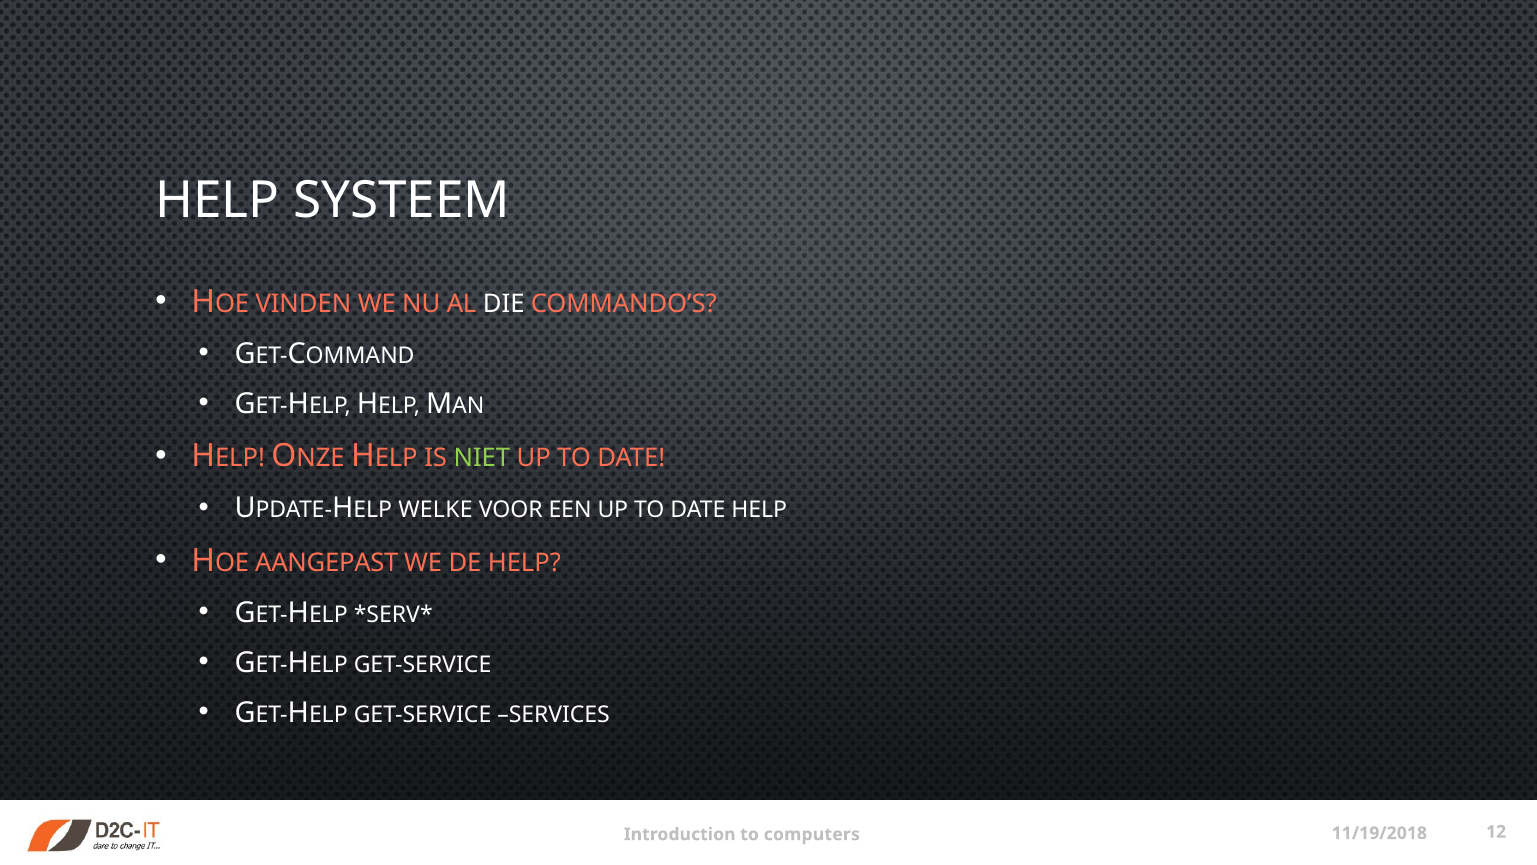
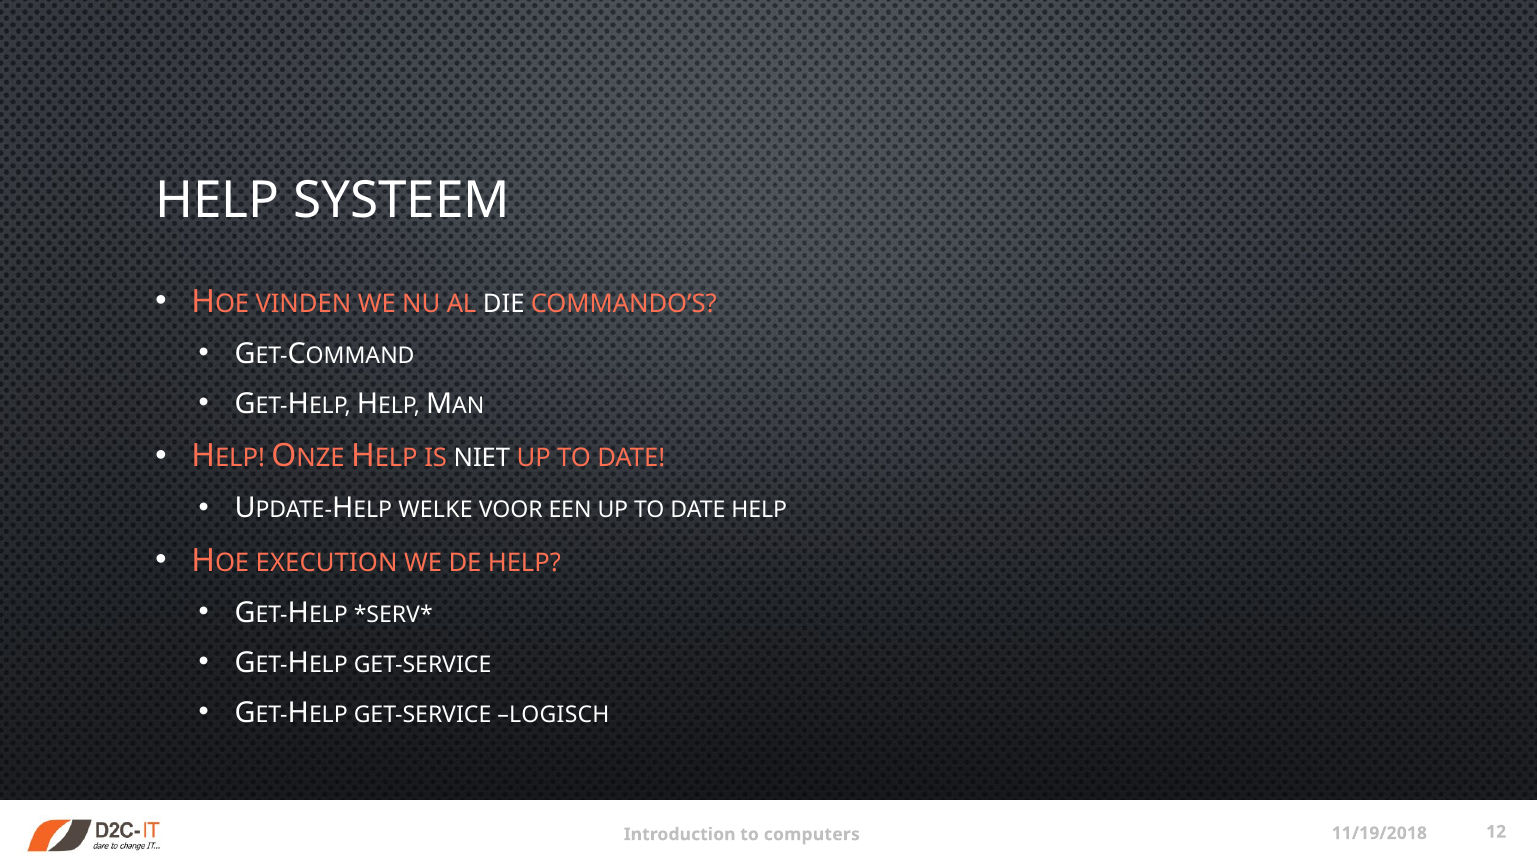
NIET colour: light green -> white (482, 458)
AANGEPAST: AANGEPAST -> EXECUTION (327, 563)
SERVICES: SERVICES -> LOGISCH (553, 714)
